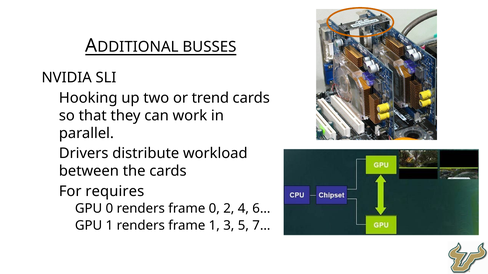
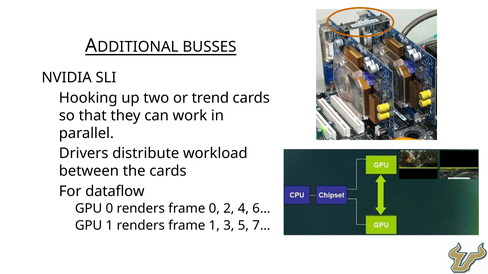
requires: requires -> dataflow (115, 192)
